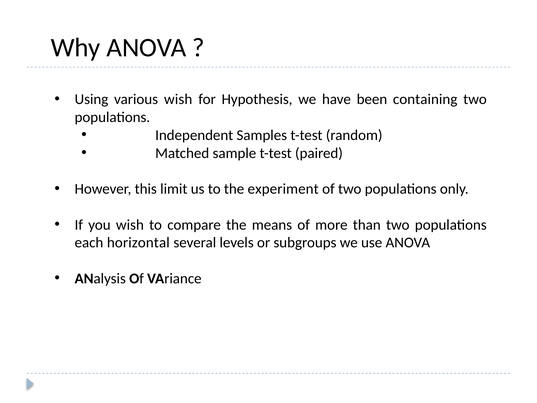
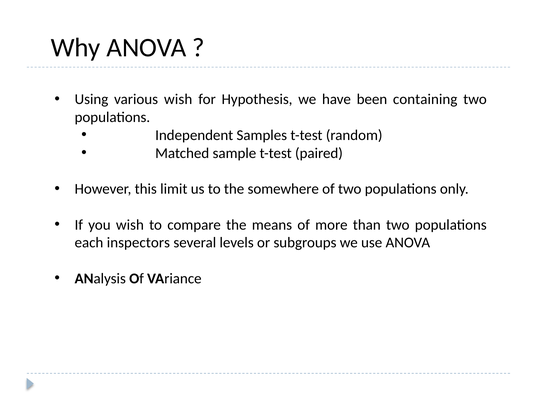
experiment: experiment -> somewhere (283, 189)
horizontal: horizontal -> inspectors (138, 243)
